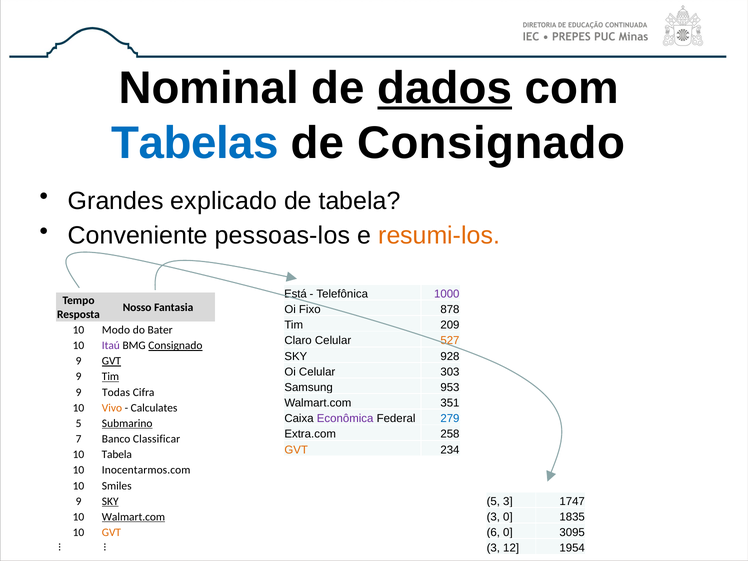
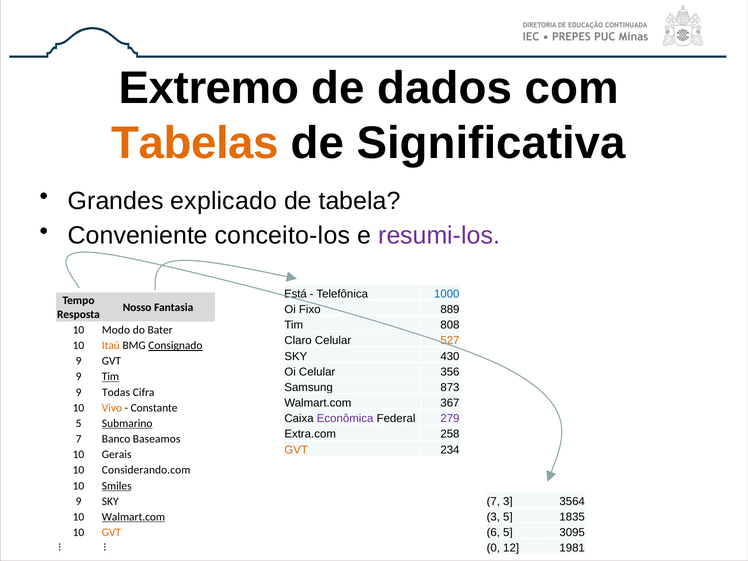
Nominal: Nominal -> Extremo (209, 88)
dados underline: present -> none (445, 88)
Tabelas colour: blue -> orange (195, 143)
de Consignado: Consignado -> Significativa (491, 143)
pessoas-los: pessoas-los -> conceito-los (283, 236)
resumi-los colour: orange -> purple (439, 236)
1000 colour: purple -> blue (447, 294)
878: 878 -> 889 (450, 310)
209: 209 -> 808 (450, 325)
Itaú colour: purple -> orange (111, 346)
928: 928 -> 430 (450, 356)
GVT underline: present -> none (111, 361)
303: 303 -> 356 (450, 372)
953: 953 -> 873 (450, 387)
351: 351 -> 367 (450, 403)
Calculates: Calculates -> Constante (154, 408)
279 colour: blue -> purple (450, 419)
Classificar: Classificar -> Baseamos (157, 439)
10 Tabela: Tabela -> Gerais (117, 455)
Inocentarmos.com: Inocentarmos.com -> Considerando.com (146, 470)
Smiles underline: none -> present (117, 486)
5: 5 -> 7 (493, 501)
1747: 1747 -> 3564 (572, 501)
SKY underline: present -> none (110, 501)
3 0: 0 -> 5 (508, 517)
6 0: 0 -> 5 (508, 532)
3: 3 -> 0 (493, 548)
1954: 1954 -> 1981 (572, 548)
